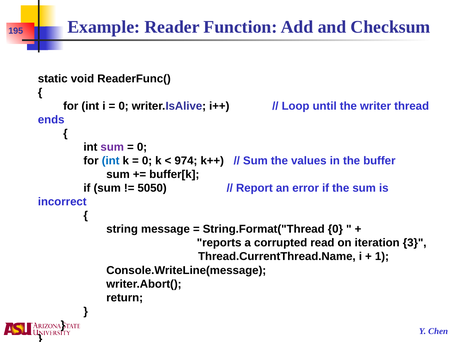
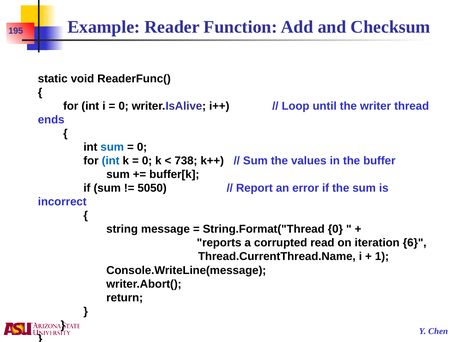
sum colour: purple -> blue (112, 147)
974: 974 -> 738 (186, 161)
3: 3 -> 6 (415, 243)
